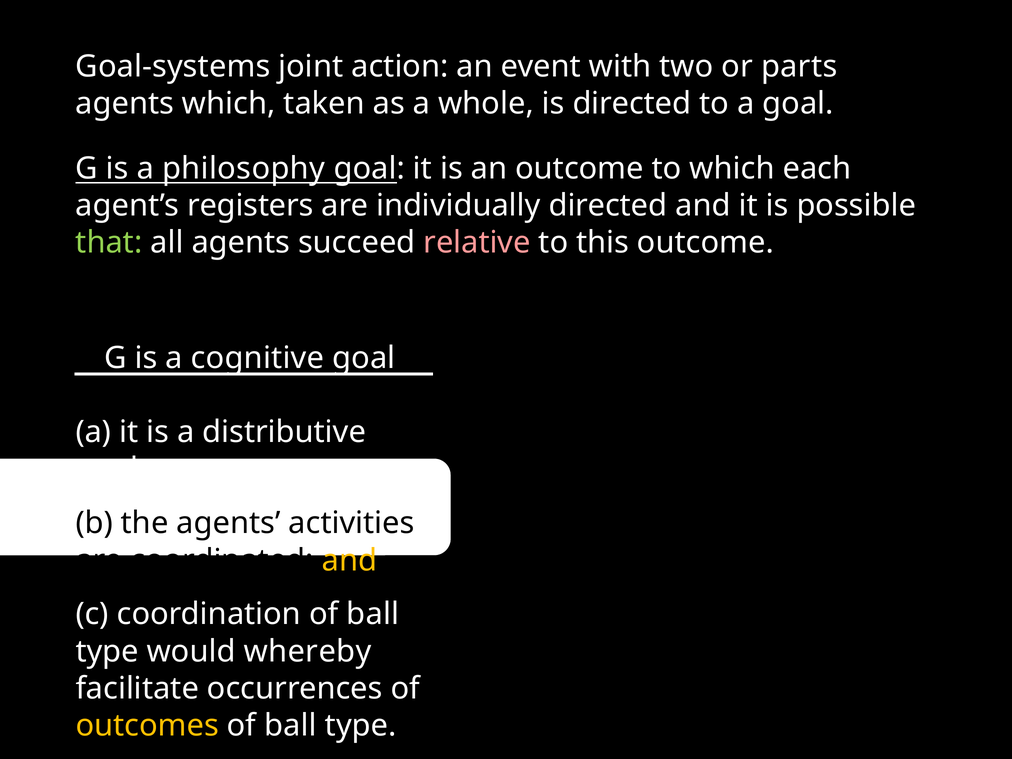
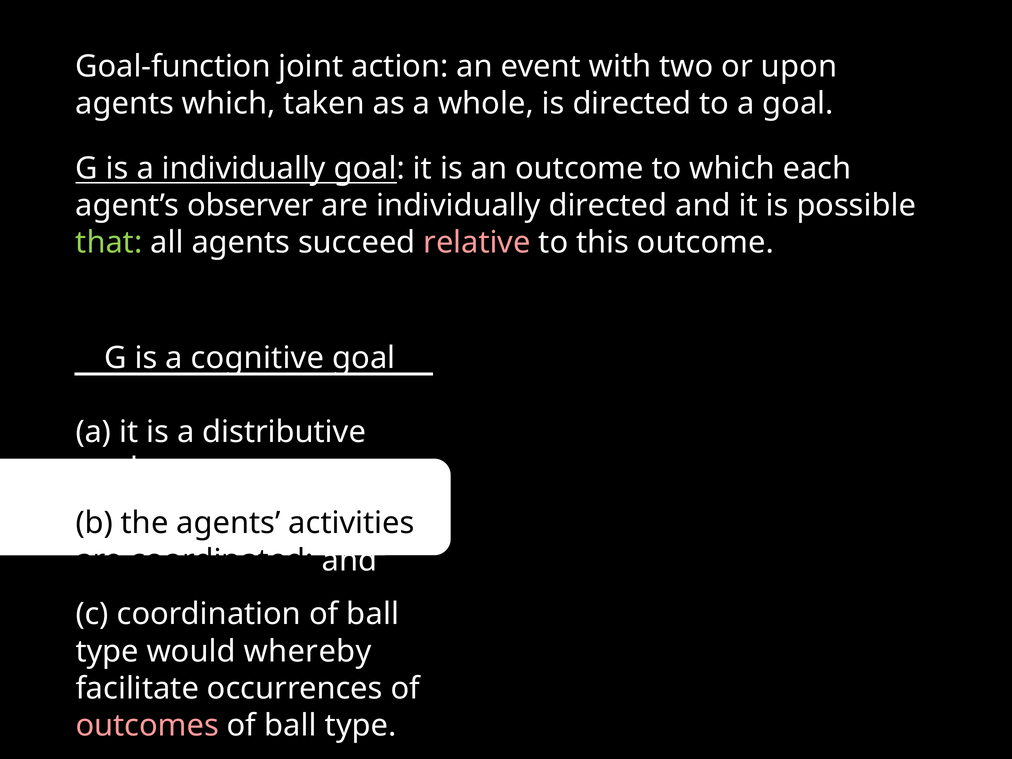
Goal-systems: Goal-systems -> Goal-function (173, 67)
parts: parts -> upon (799, 67)
a philosophy: philosophy -> individually (244, 169)
registers: registers -> observer (250, 206)
and colour: yellow -> white (349, 560)
outcomes colour: yellow -> pink (147, 726)
